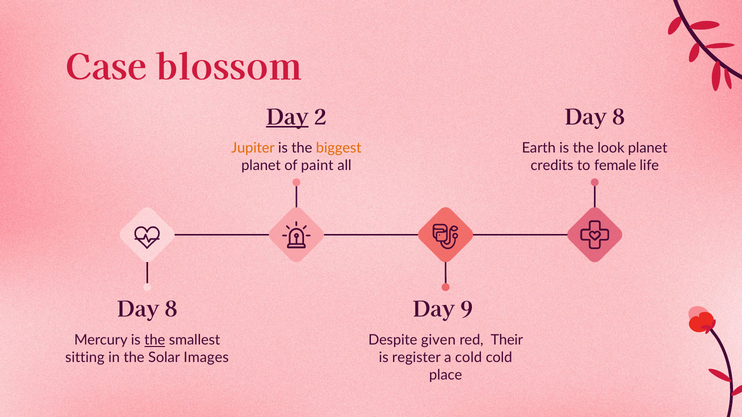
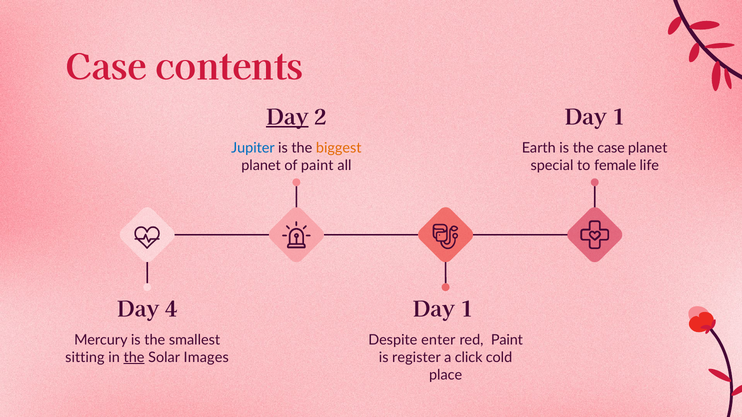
blossom: blossom -> contents (229, 68)
8: 8 -> 1 (619, 118)
Jupiter colour: orange -> blue (253, 148)
the look: look -> case (611, 148)
credits: credits -> special (552, 166)
8: 8 -> 4 (171, 310)
9: 9 -> 1 (467, 310)
the underline: present -> none (155, 340)
given: given -> enter (438, 340)
red Their: Their -> Paint (507, 340)
the underline: none -> present (134, 358)
a cold: cold -> click (469, 358)
